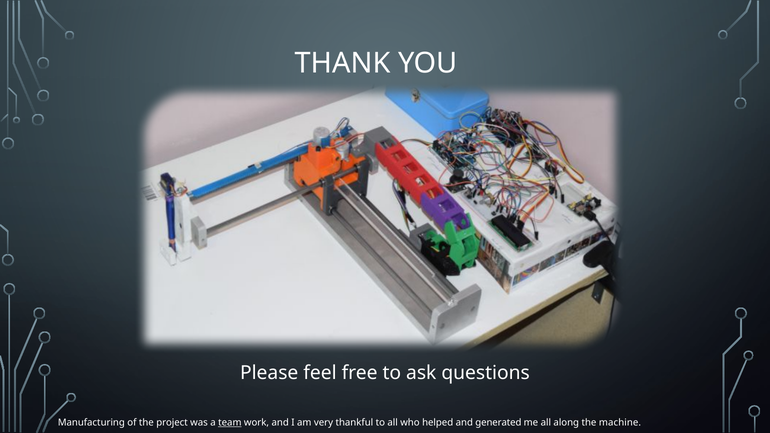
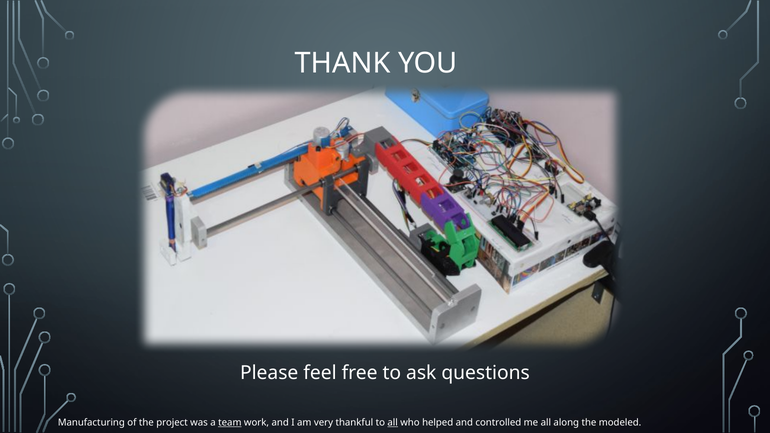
all underline: none -> present (393, 423)
generated: generated -> controlled (498, 423)
machine: machine -> modeled (620, 423)
